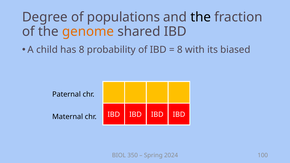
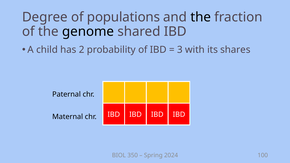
genome colour: orange -> black (88, 32)
has 8: 8 -> 2 (82, 50)
8: 8 -> 3 (180, 50)
biased: biased -> shares (235, 50)
